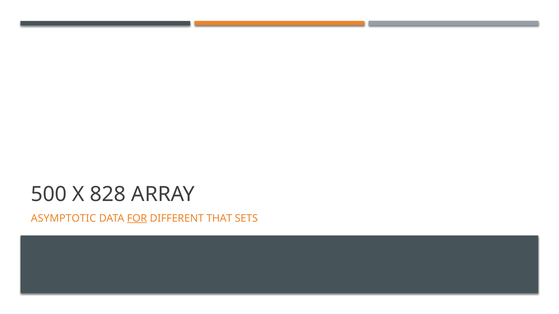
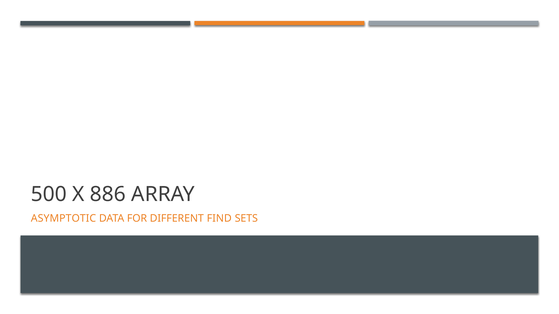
828: 828 -> 886 (108, 195)
FOR underline: present -> none (137, 219)
THAT: THAT -> FIND (219, 219)
